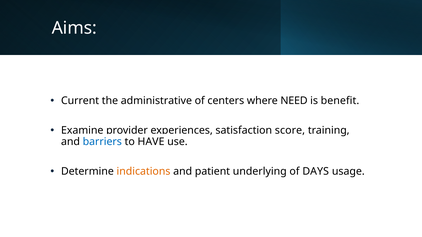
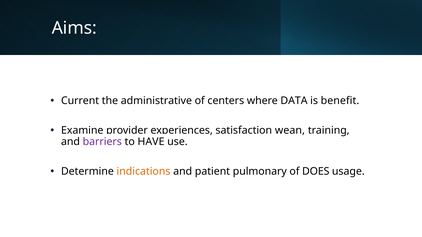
NEED: NEED -> DATA (294, 101)
score: score -> wean (290, 131)
barriers colour: blue -> purple (102, 142)
underlying: underlying -> pulmonary (260, 172)
DAYS: DAYS -> DOES (316, 172)
